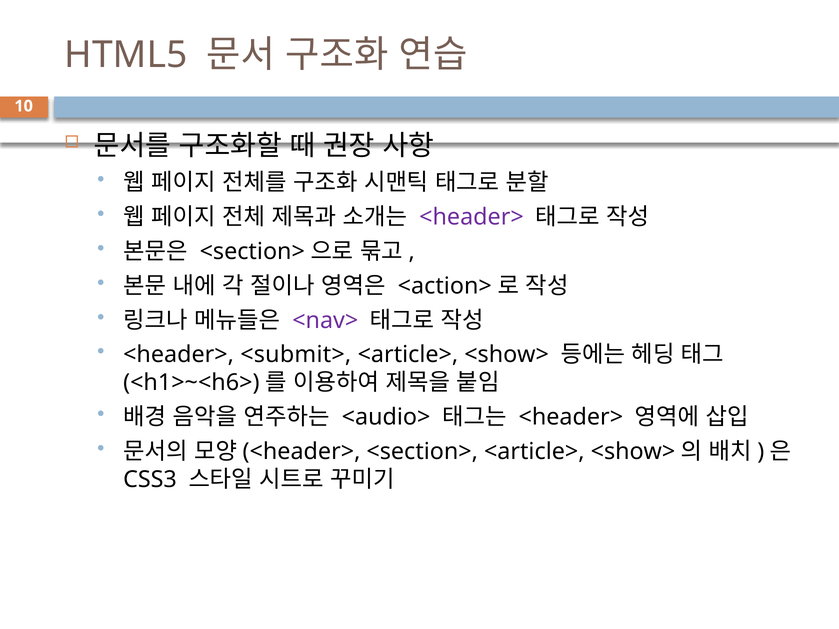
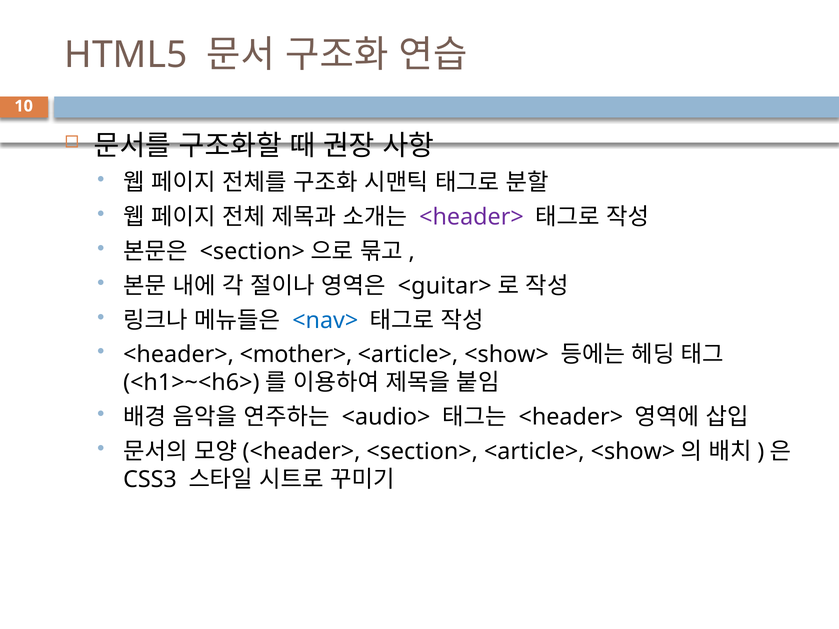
<action>: <action> -> <guitar> (445, 286)
<nav> colour: purple -> blue (325, 320)
<submit>: <submit> -> <mother> (296, 355)
